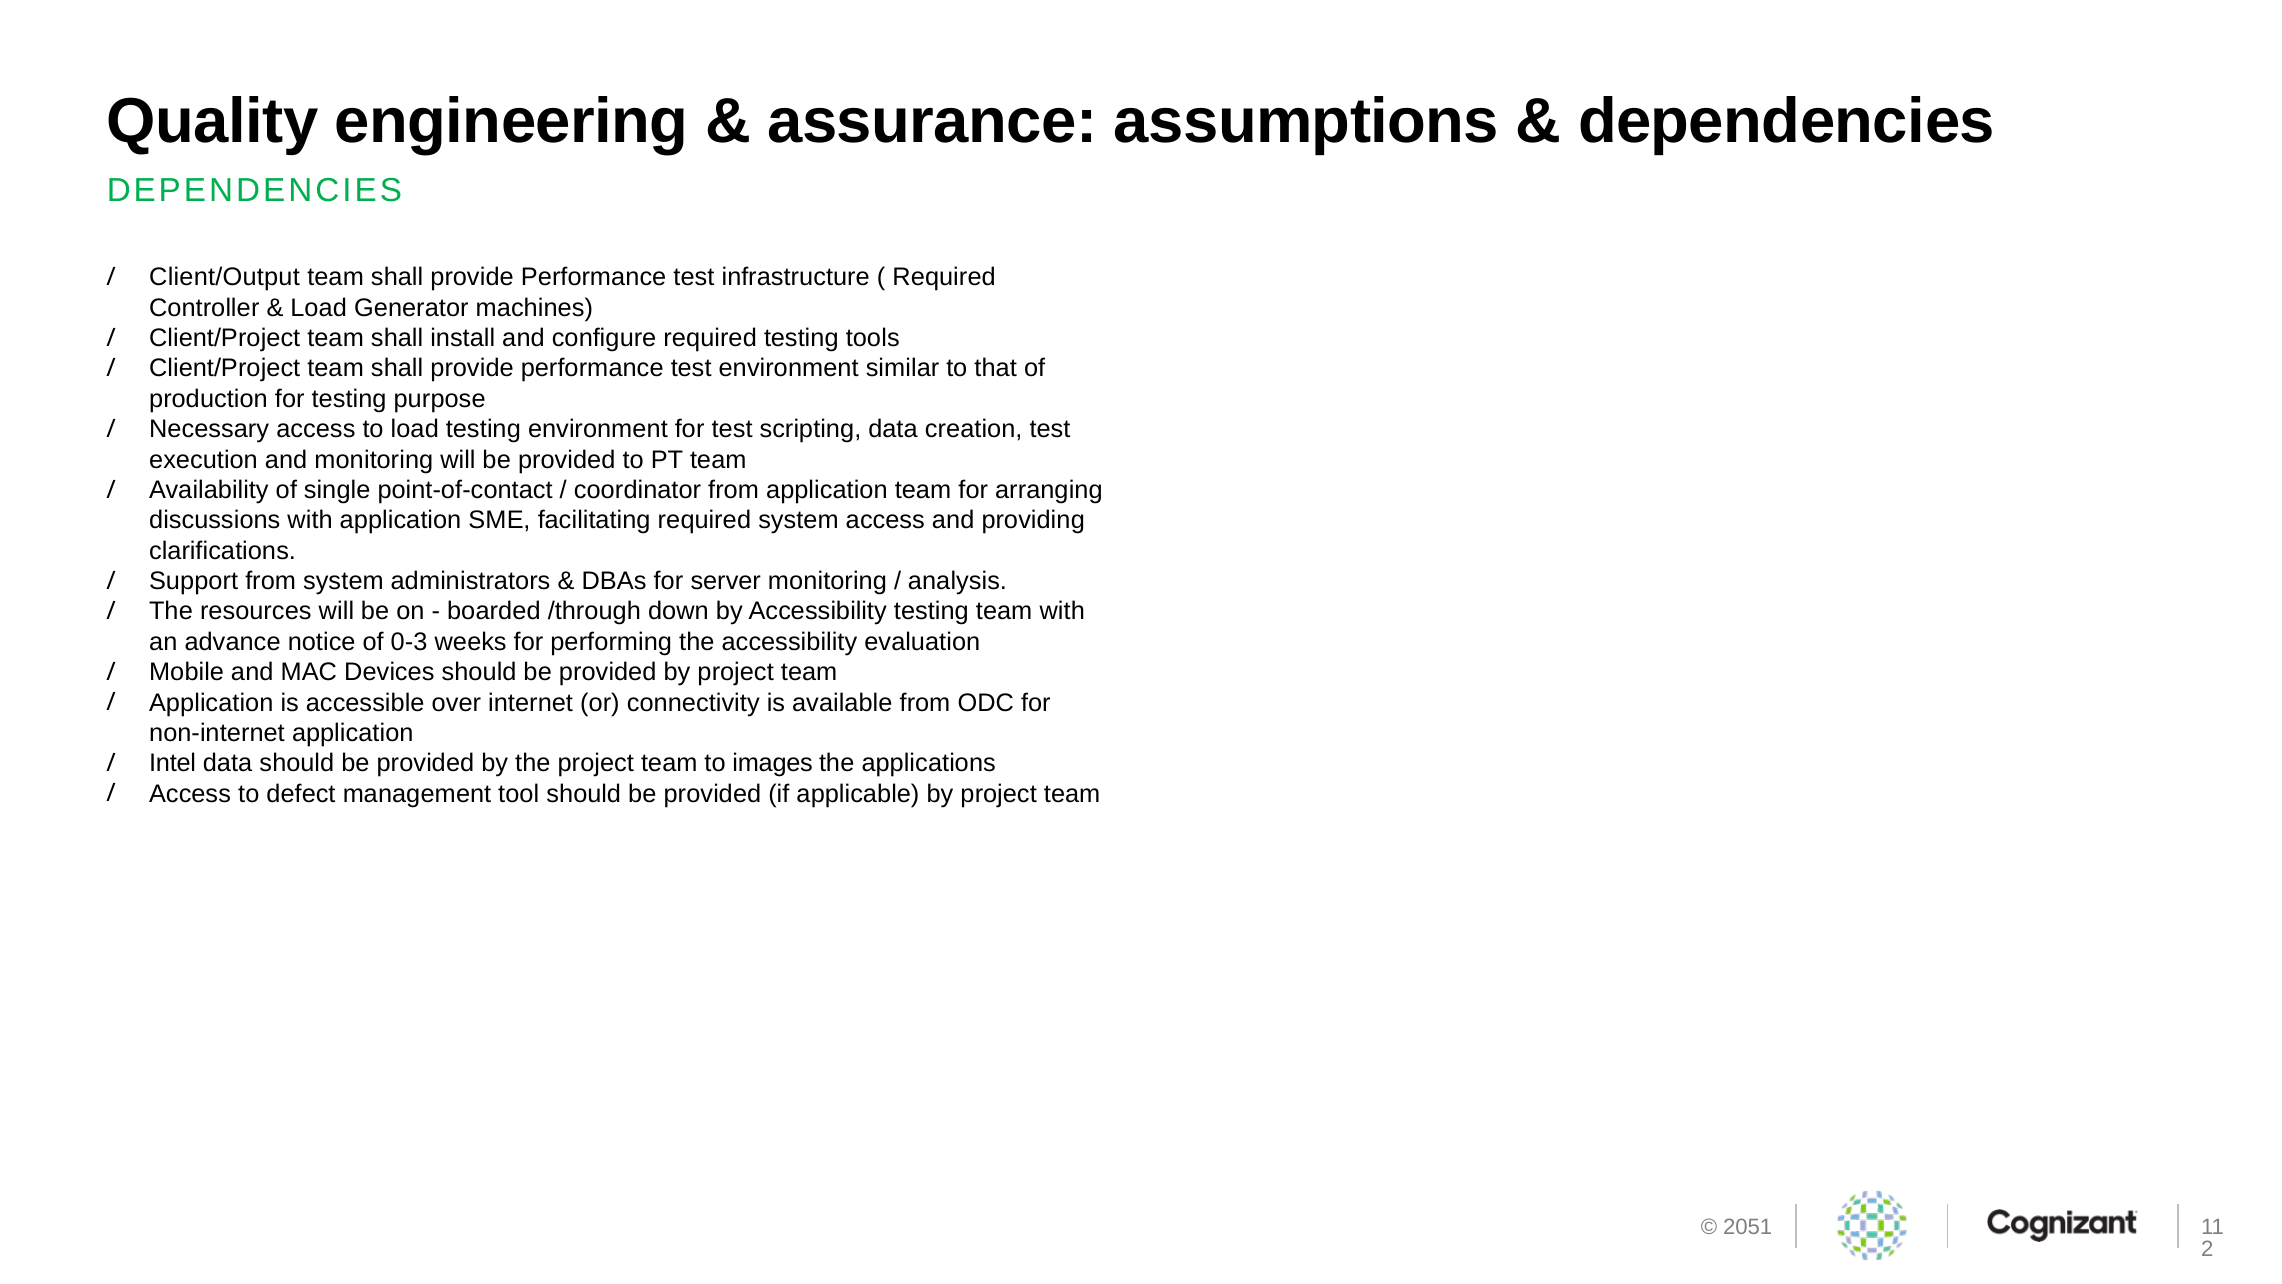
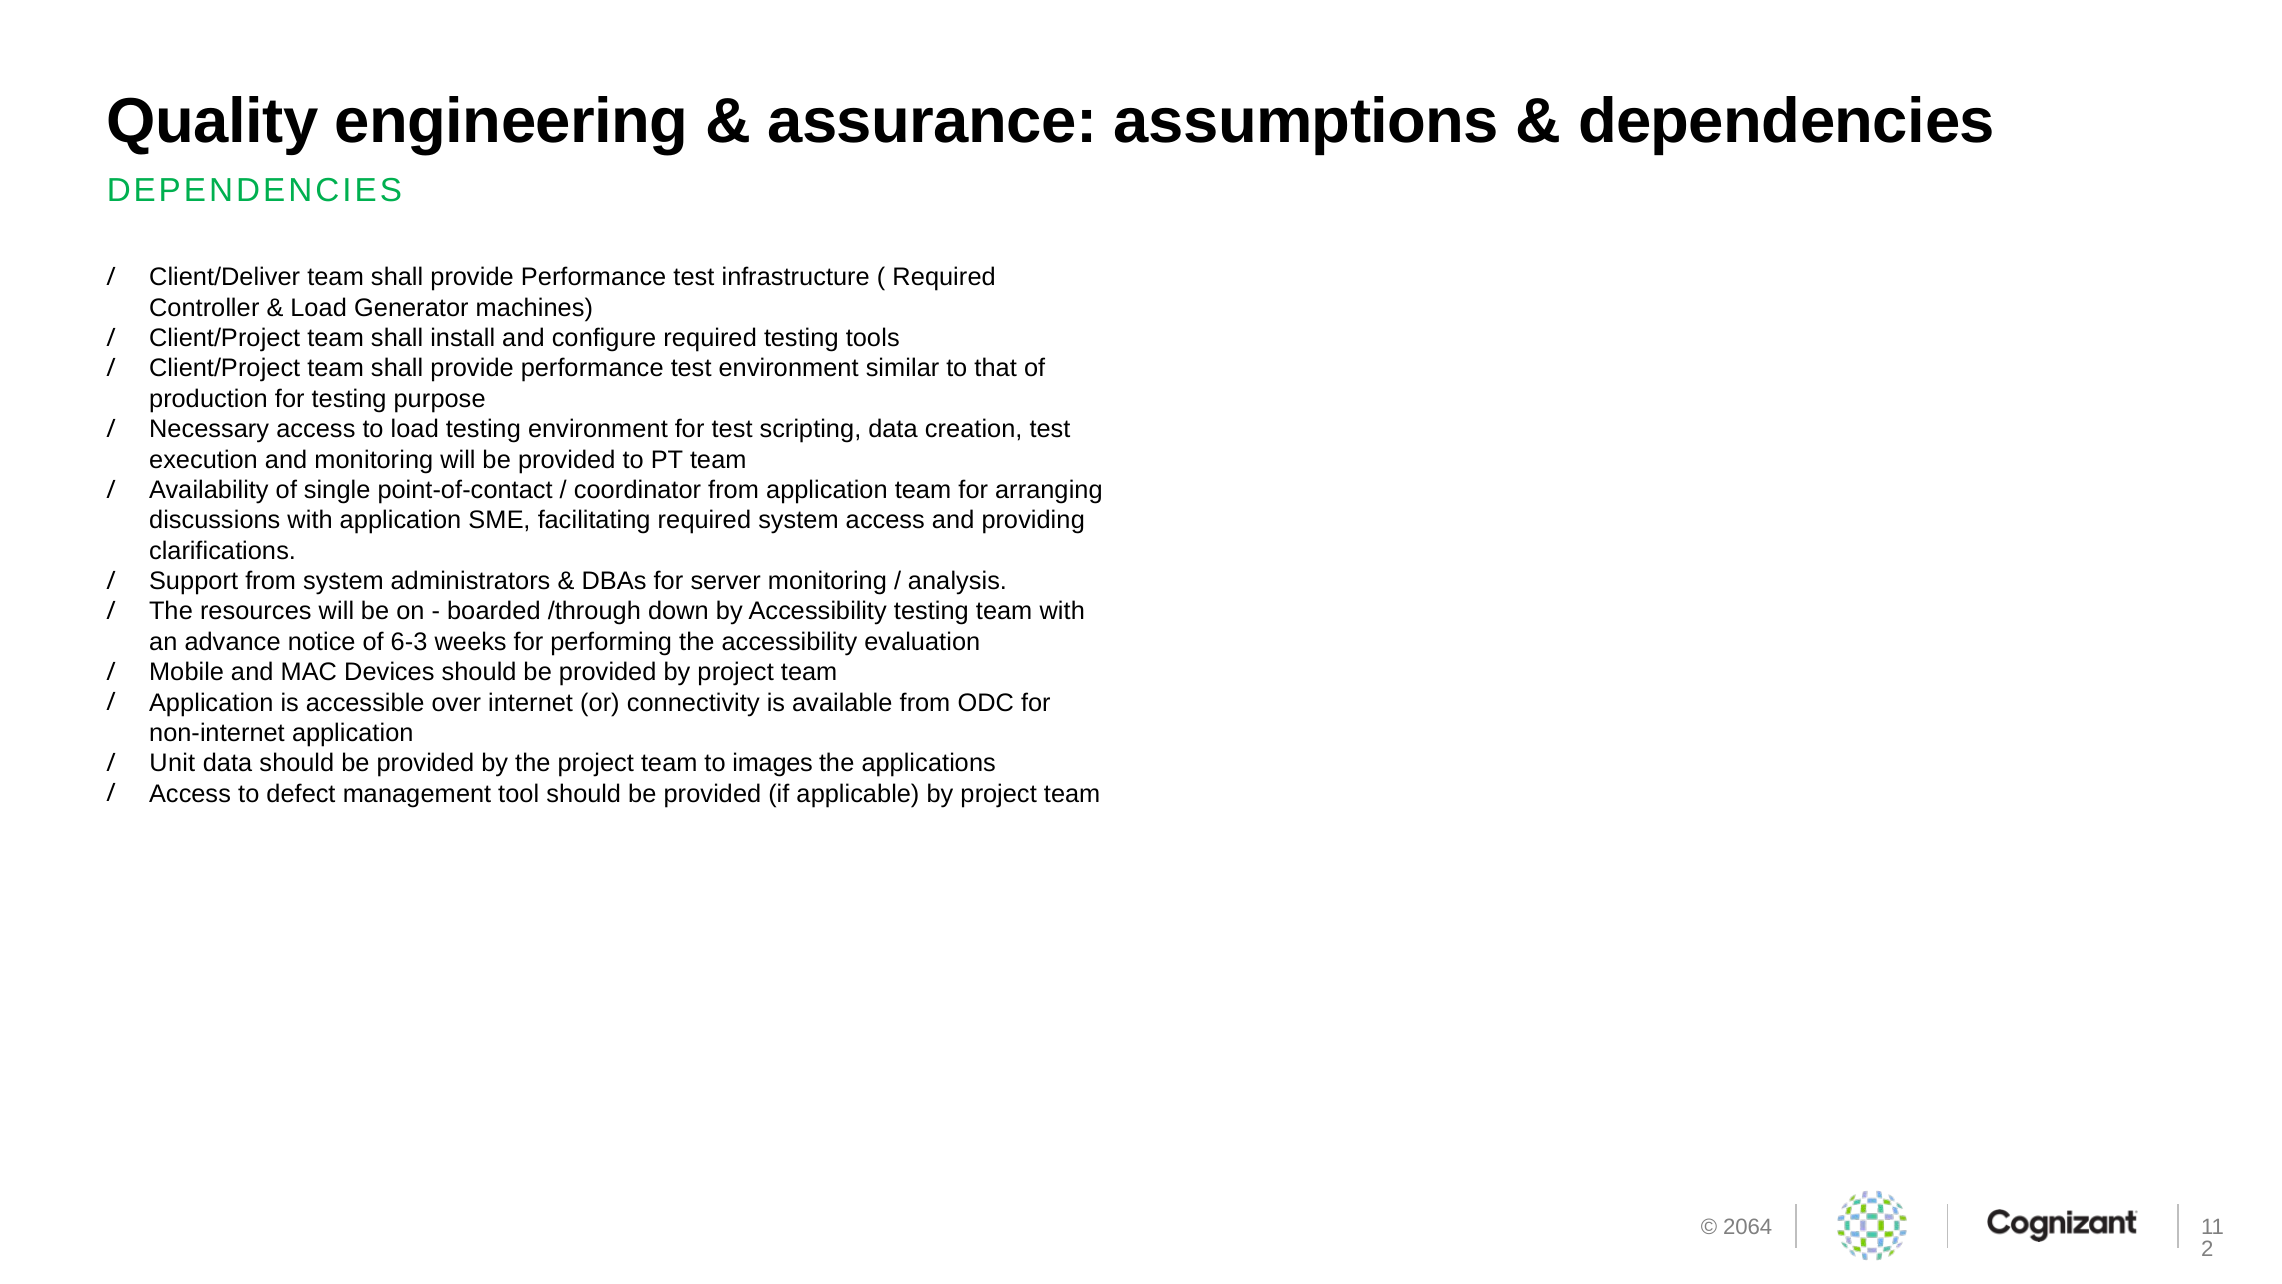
Client/Output: Client/Output -> Client/Deliver (225, 277)
0-3: 0-3 -> 6-3 (409, 642)
Intel: Intel -> Unit (172, 763)
2051: 2051 -> 2064 (1748, 1227)
